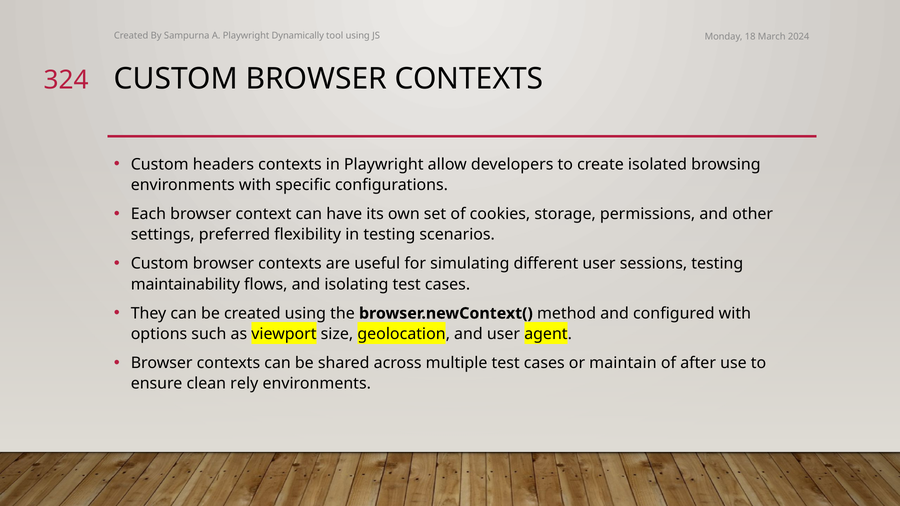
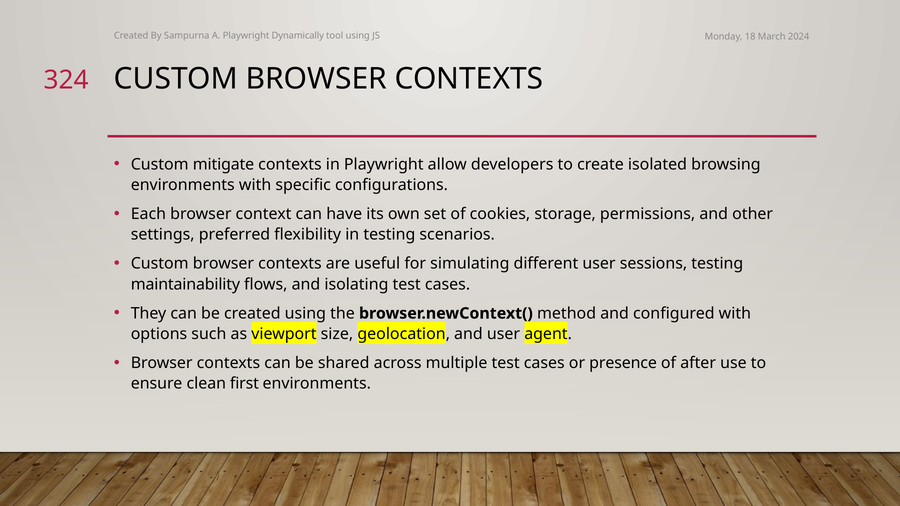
headers: headers -> mitigate (224, 164)
maintain: maintain -> presence (623, 363)
rely: rely -> first (244, 384)
